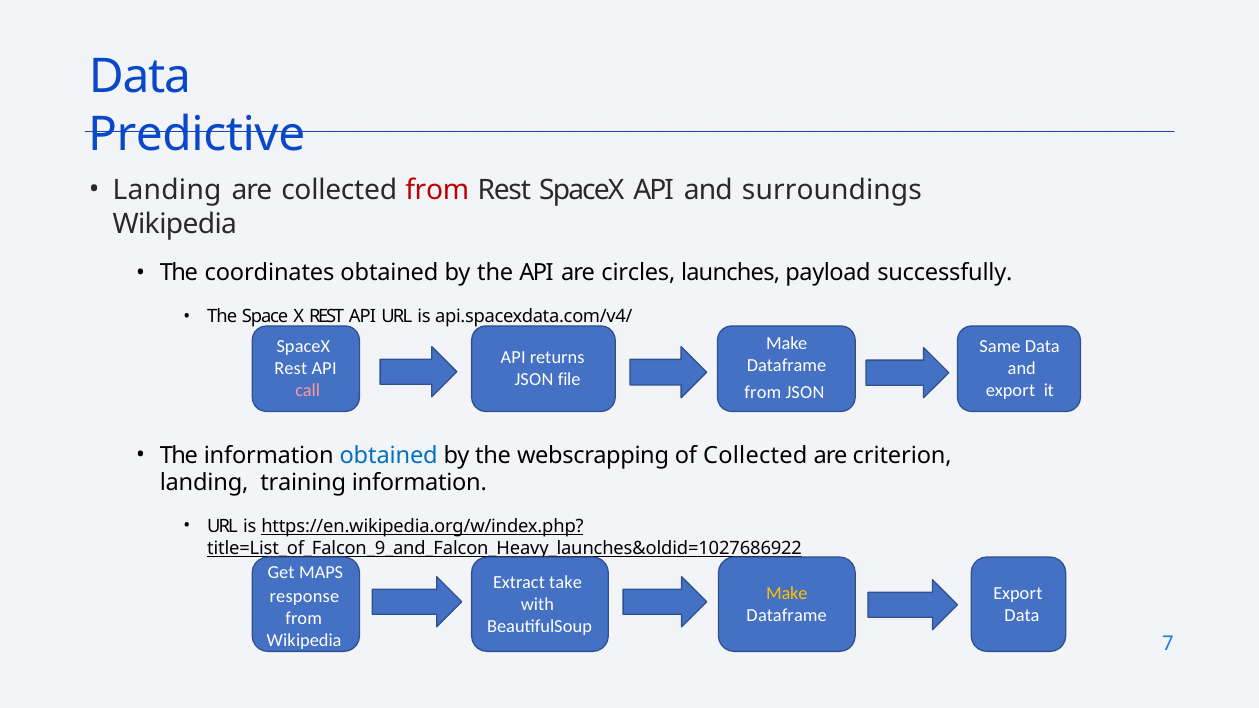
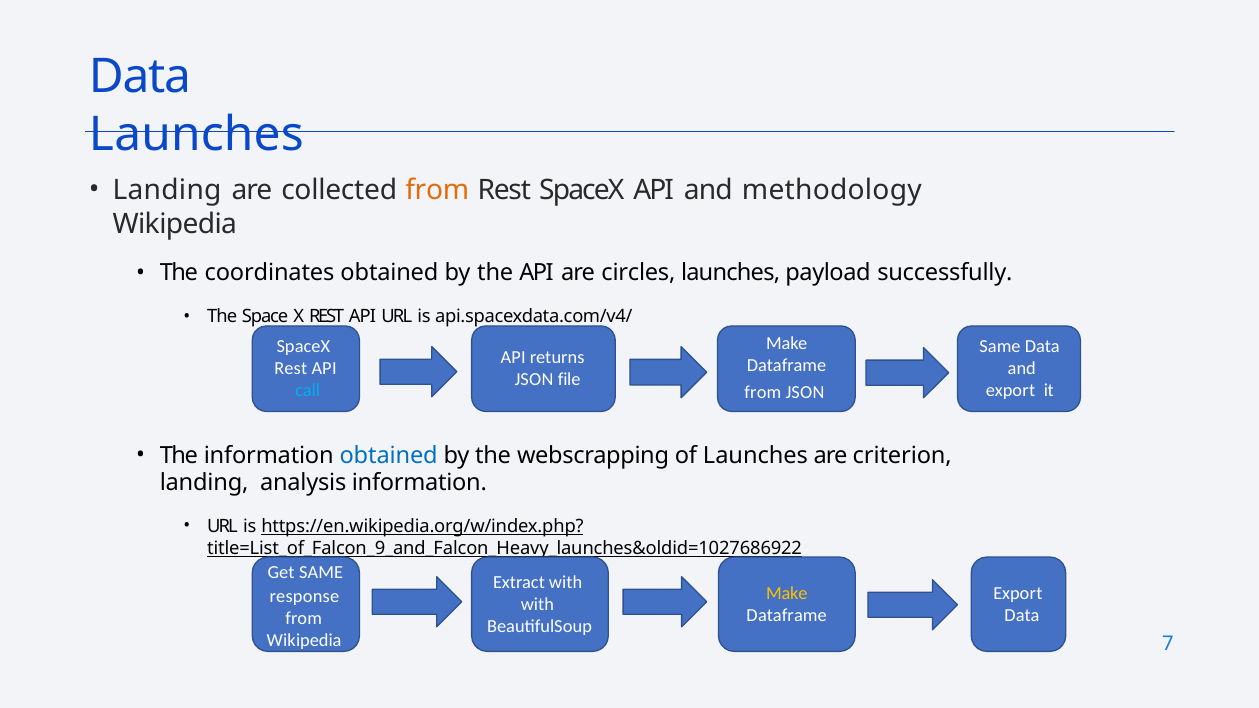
Predictive: Predictive -> Launches (196, 135)
from colour: red -> orange (437, 190)
surroundings: surroundings -> methodology (832, 190)
call colour: pink -> light blue (308, 391)
of Collected: Collected -> Launches (755, 455)
training: training -> analysis (303, 483)
Get MAPS: MAPS -> SAME (321, 573)
Extract take: take -> with (566, 582)
